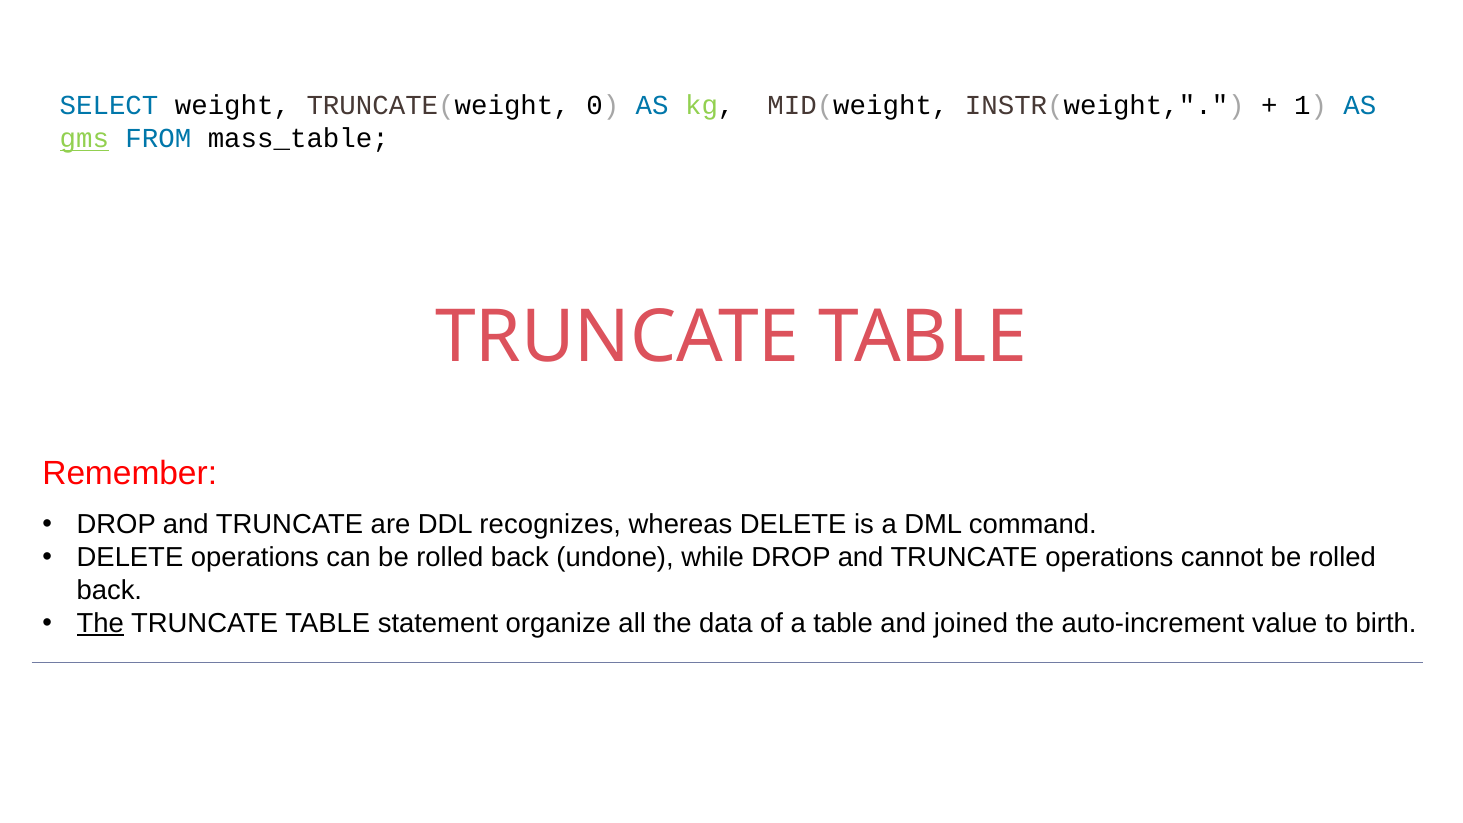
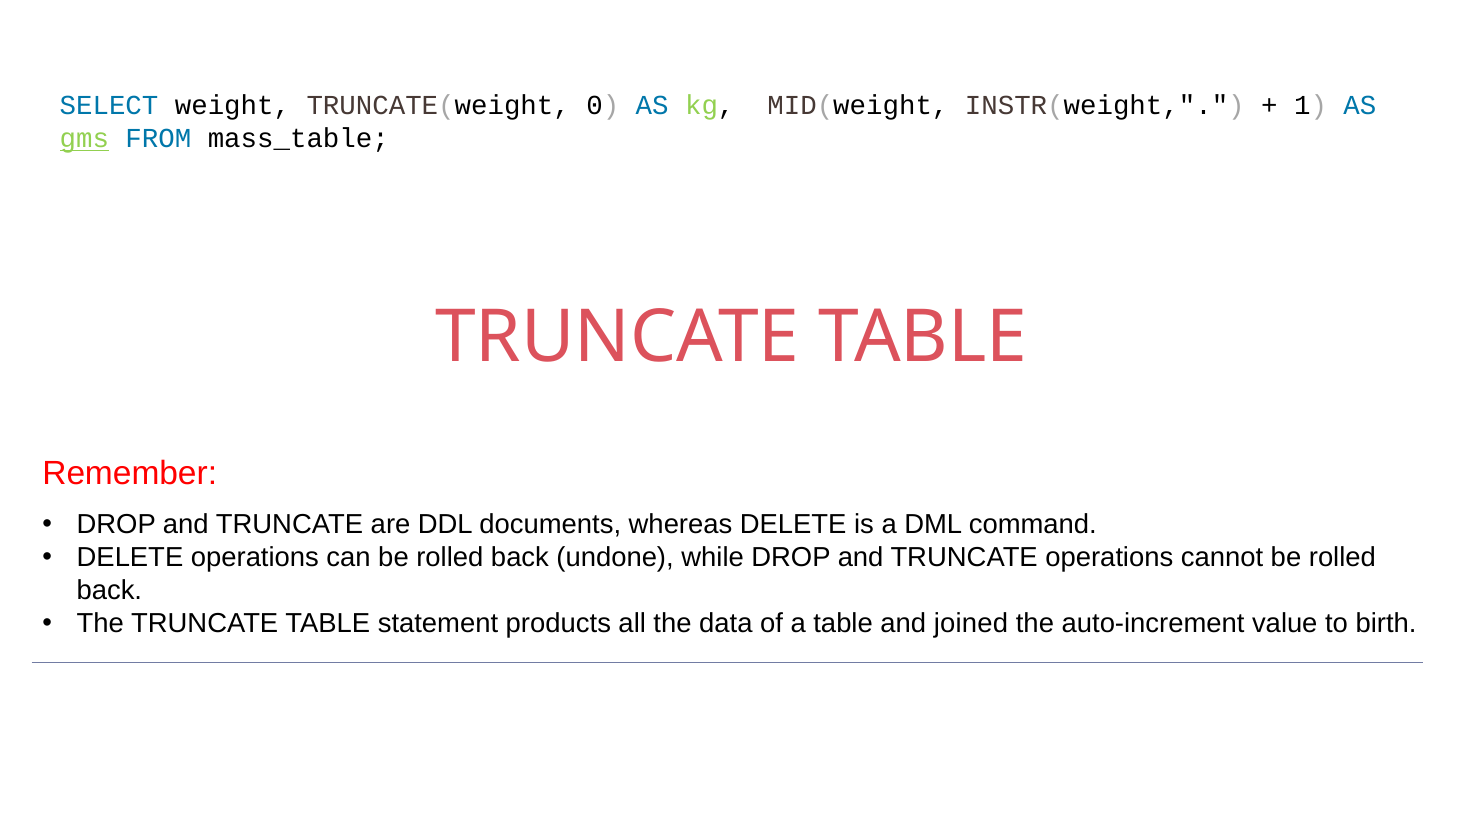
recognizes: recognizes -> documents (550, 525)
The underline: present -> none (100, 623)
organize: organize -> products (558, 623)
